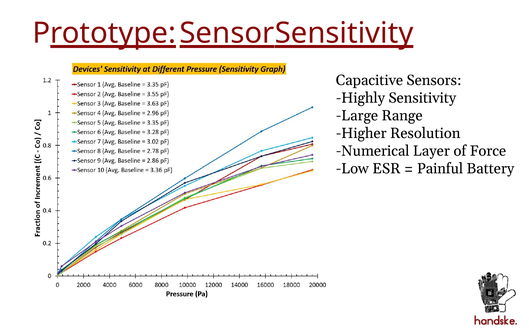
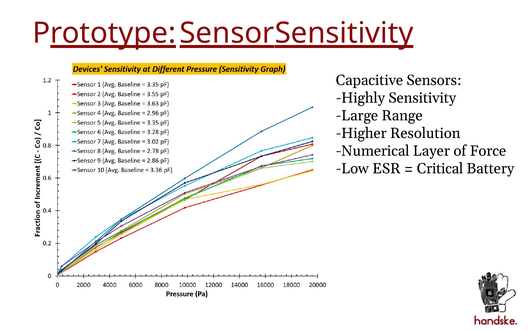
Painful: Painful -> Critical (440, 168)
